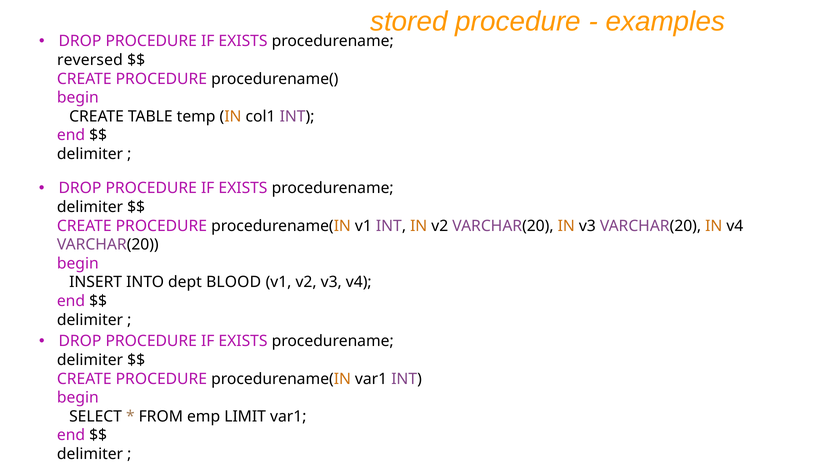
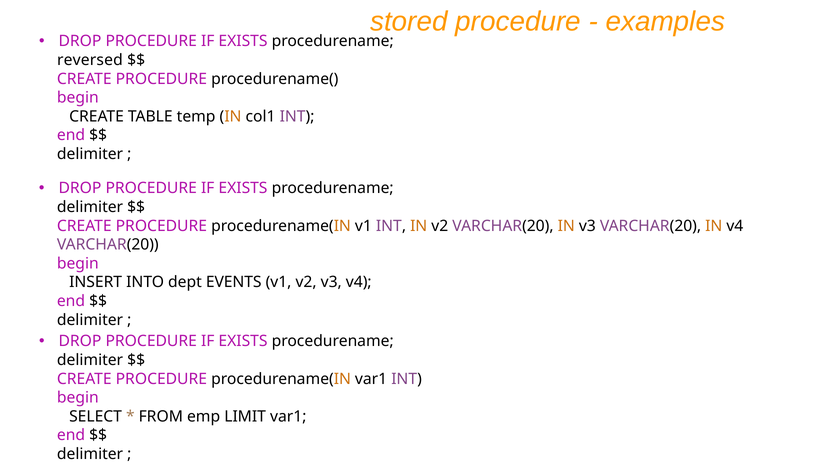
BLOOD: BLOOD -> EVENTS (234, 282)
